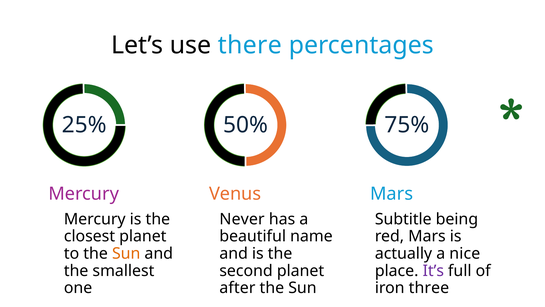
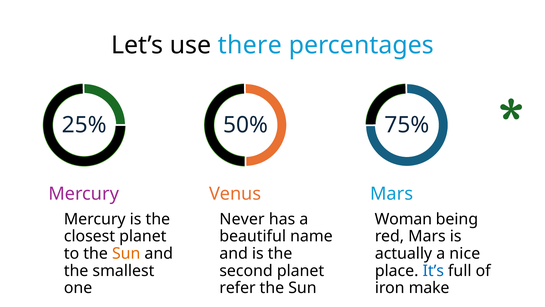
Subtitle: Subtitle -> Woman (403, 219)
It’s colour: purple -> blue (433, 270)
after: after -> refer (237, 288)
three: three -> make (429, 288)
